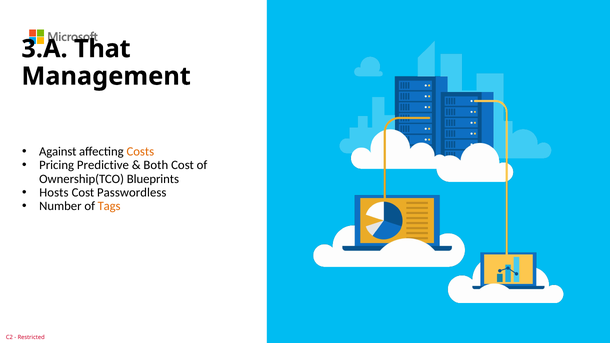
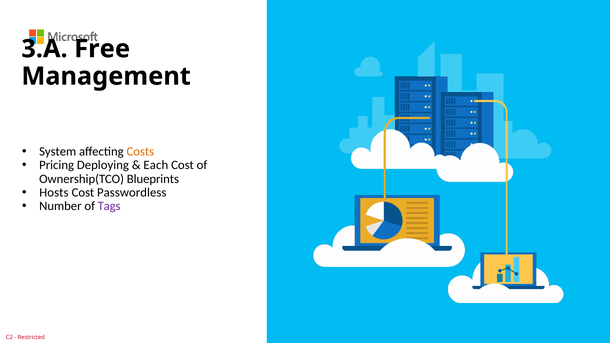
That: That -> Free (102, 49)
Against: Against -> System (58, 151)
Predictive: Predictive -> Deploying (103, 165)
Both: Both -> Each (156, 165)
Tags colour: orange -> purple (109, 206)
